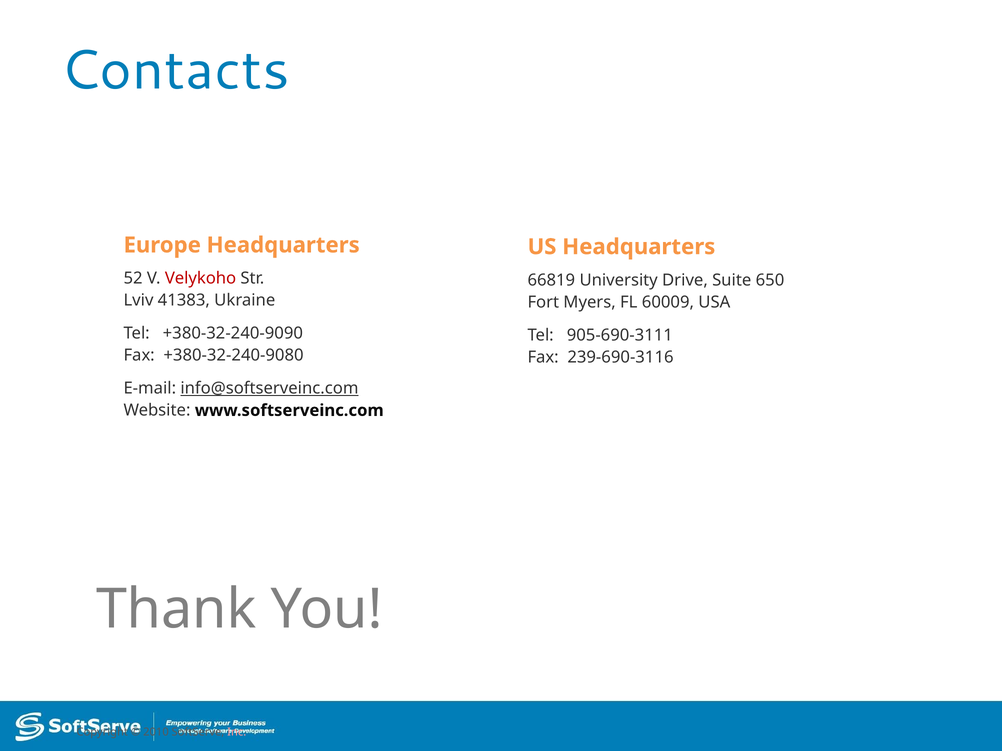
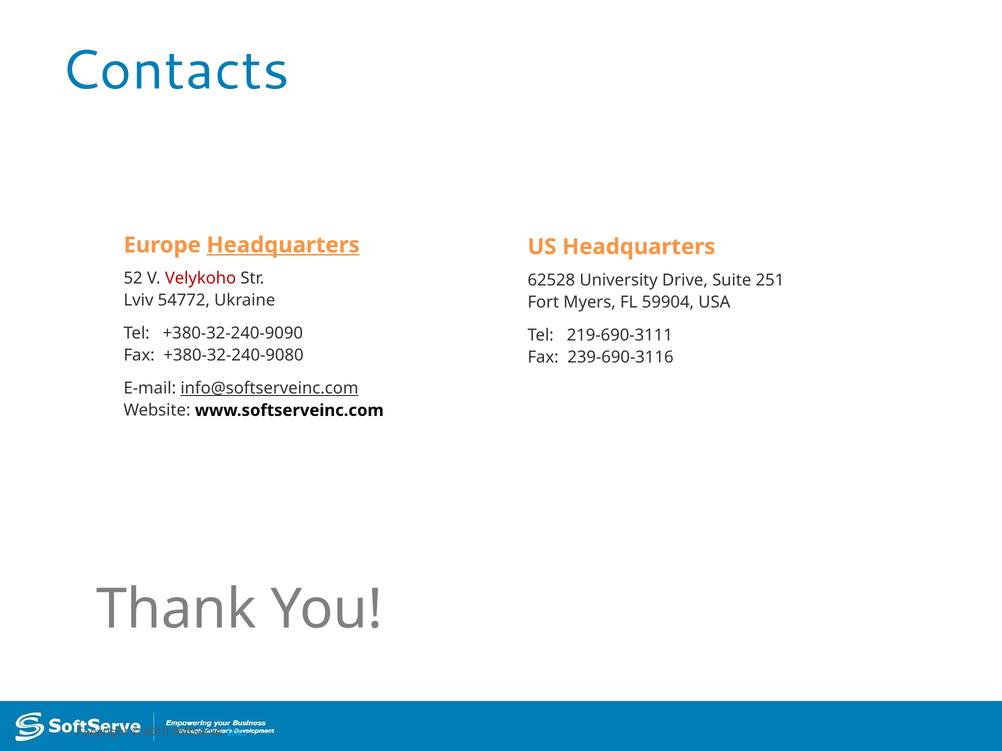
Headquarters underline: none -> present (283, 245)
66819: 66819 -> 62528 (551, 280)
650: 650 -> 251 (770, 280)
41383: 41383 -> 54772 (184, 301)
60009: 60009 -> 59904 (668, 302)
905-690-3111: 905-690-3111 -> 219-690-3111 (620, 335)
Inc colour: pink -> light blue (237, 732)
